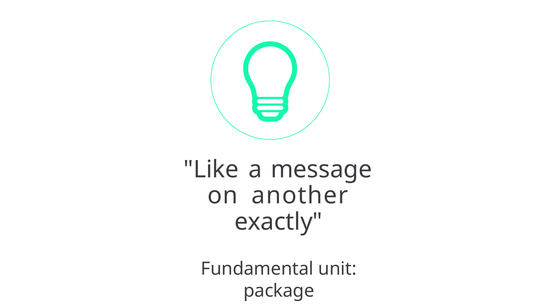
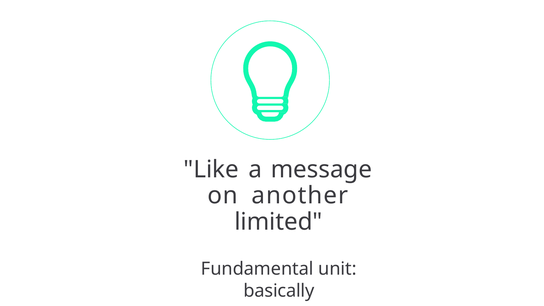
exactly: exactly -> limited (278, 222)
package: package -> basically (279, 291)
